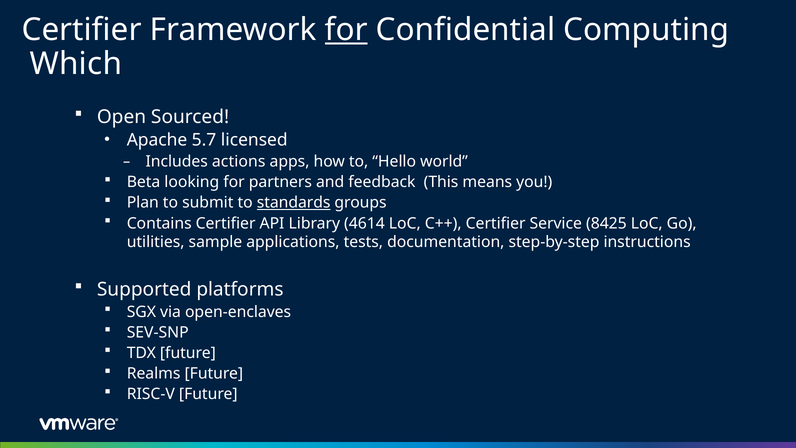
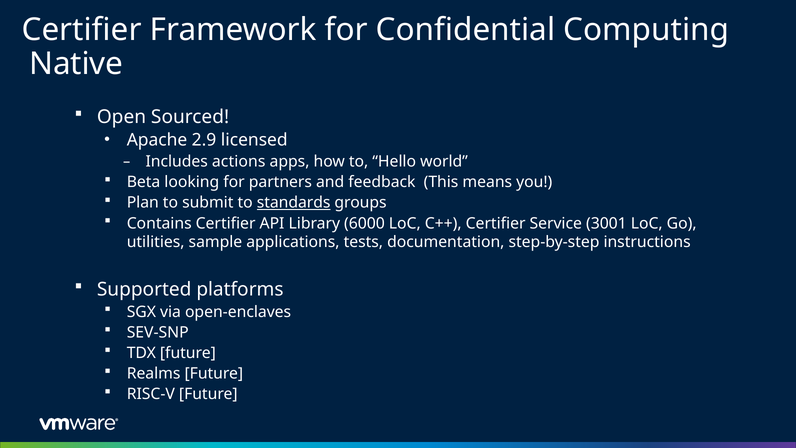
for underline: present -> none (346, 30)
Which: Which -> Native (76, 64)
5.7: 5.7 -> 2.9 (204, 140)
4614: 4614 -> 6000 (364, 223)
8425: 8425 -> 3001 (606, 223)
